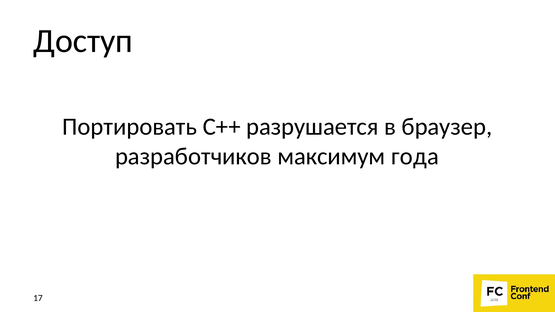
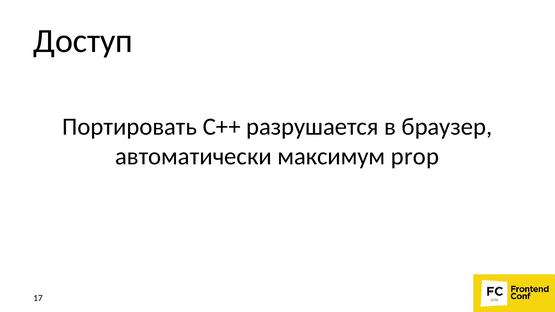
разработчиков: разработчиков -> автоматически (193, 156)
года: года -> prop (415, 156)
